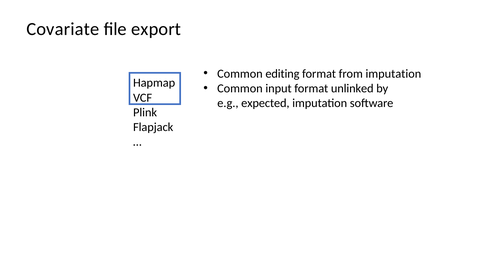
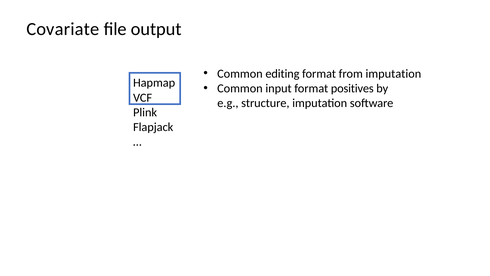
export: export -> output (156, 29)
unlinked: unlinked -> positives (352, 88)
expected: expected -> structure (265, 103)
